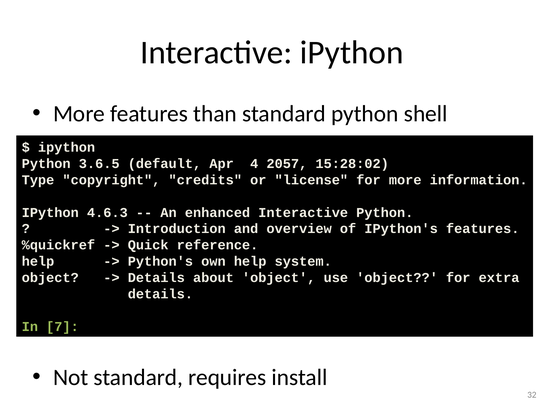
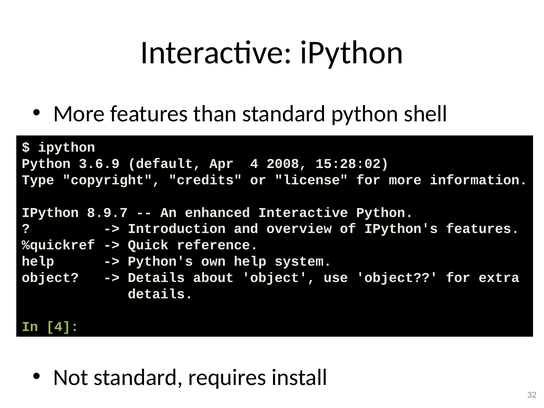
3.6.5: 3.6.5 -> 3.6.9 (99, 164)
2057: 2057 -> 2008 (287, 164)
4.6.3: 4.6.3 -> 8.9.7 (107, 213)
In 7: 7 -> 4 (62, 327)
